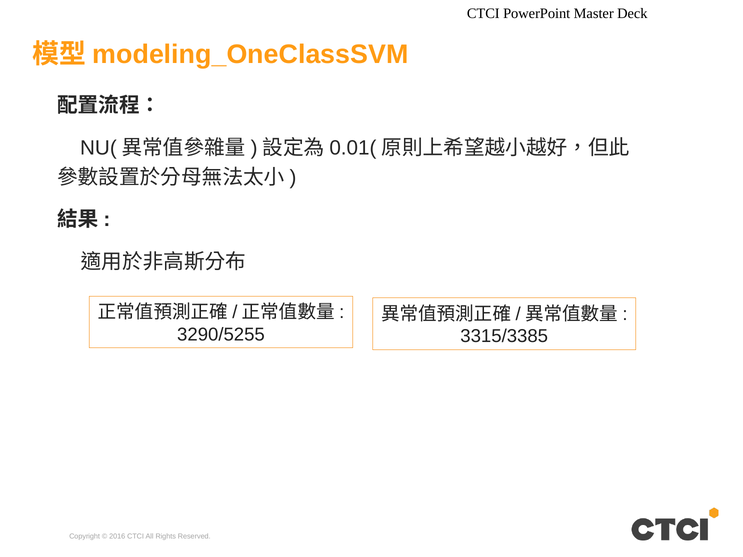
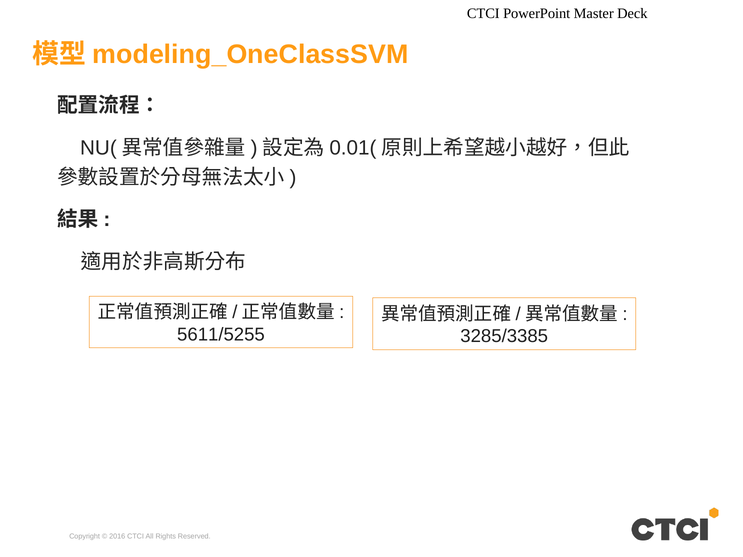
3290/5255: 3290/5255 -> 5611/5255 (221, 335)
3315/3385: 3315/3385 -> 3285/3385 (504, 336)
